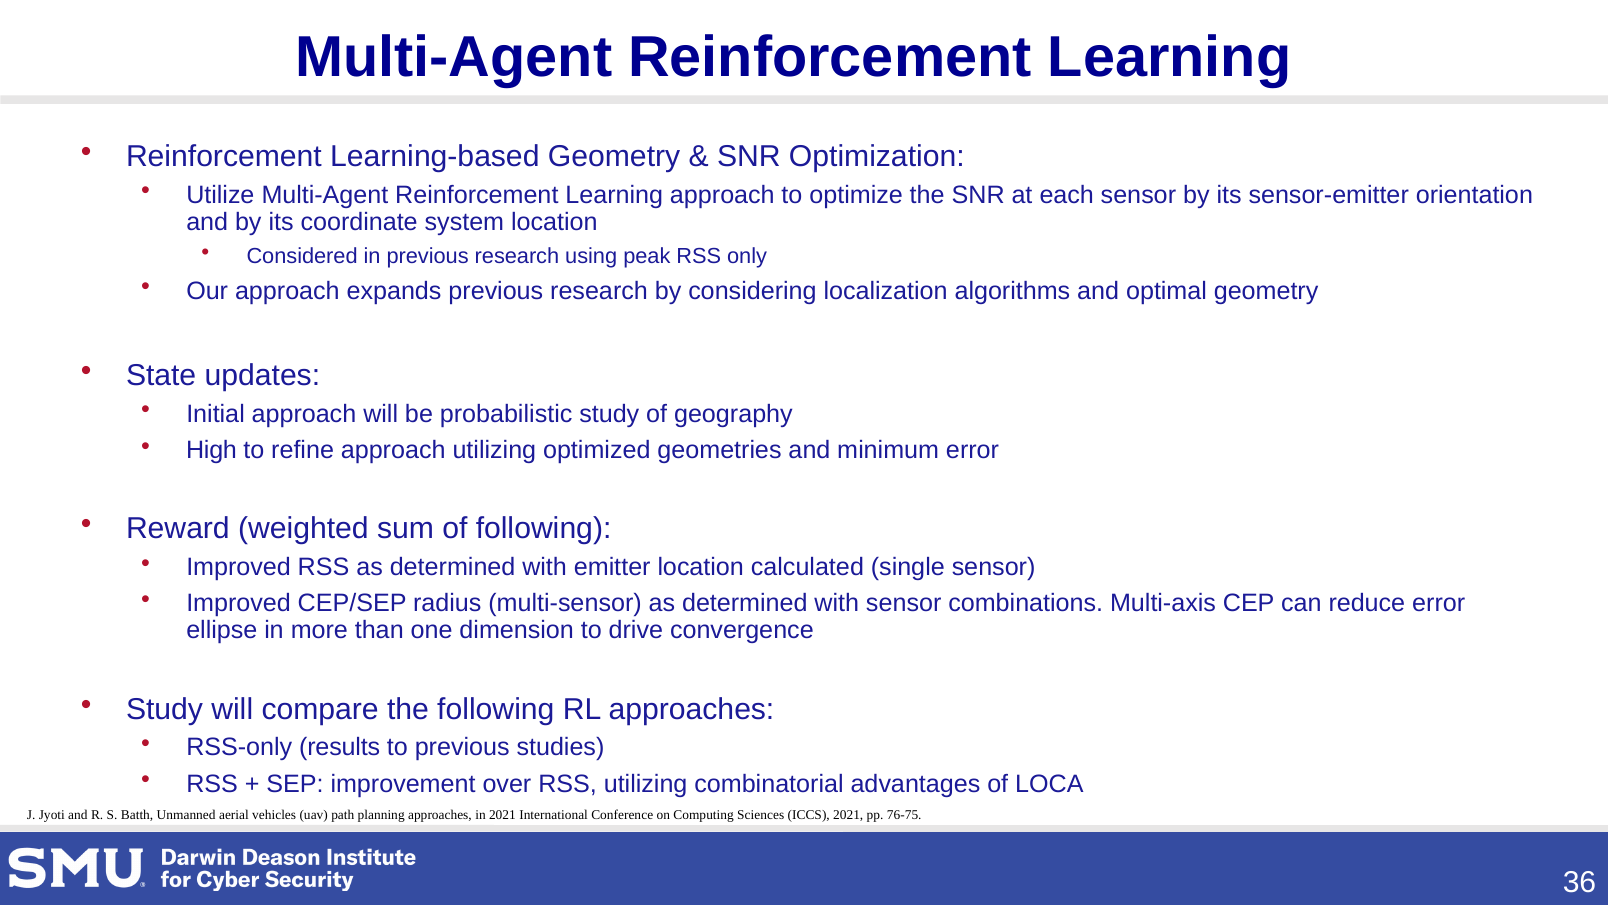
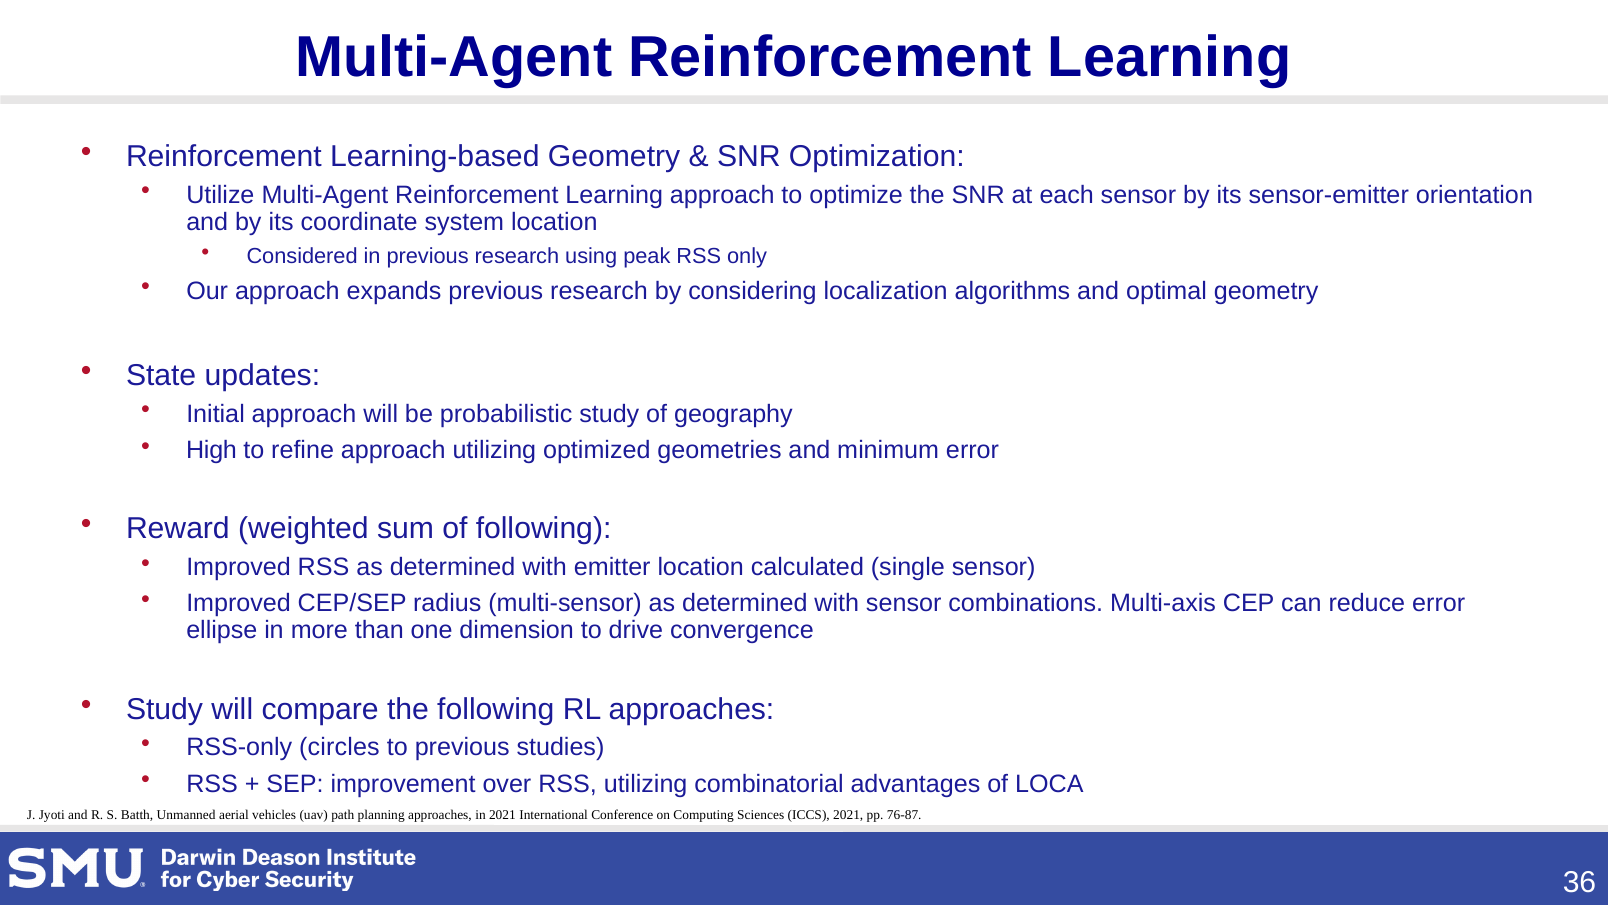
results: results -> circles (339, 747)
76-75: 76-75 -> 76-87 (904, 815)
